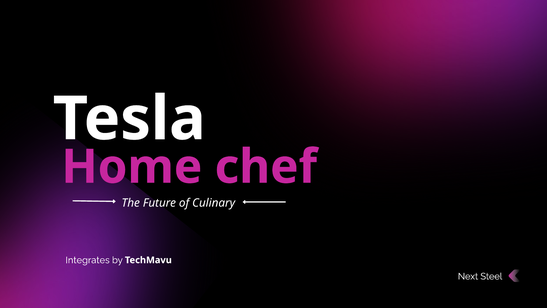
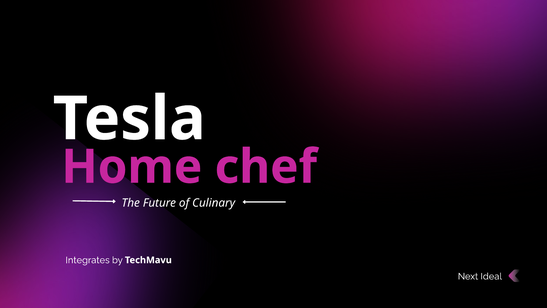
Steel: Steel -> Ideal (491, 276)
